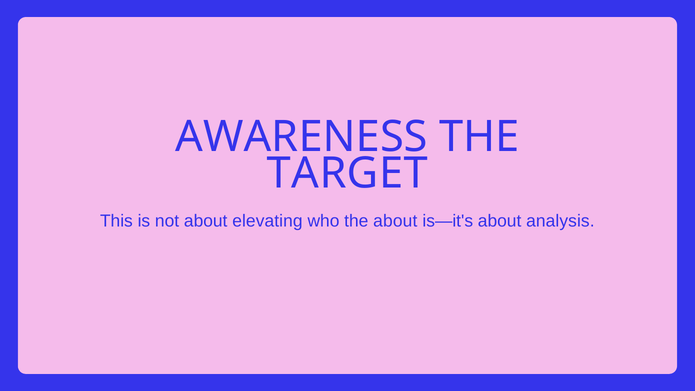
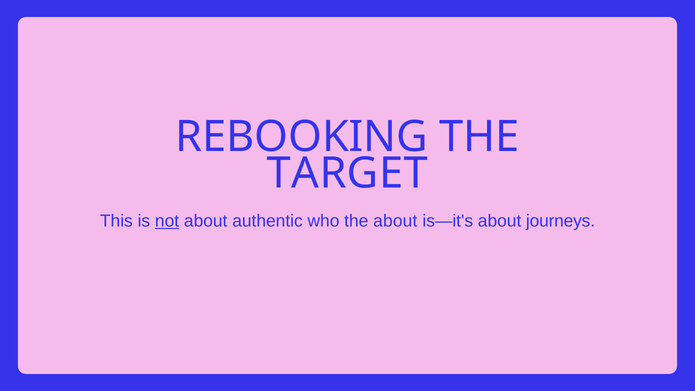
AWARENESS: AWARENESS -> REBOOKING (302, 137)
not underline: none -> present (167, 221)
elevating: elevating -> authentic (268, 221)
analysis: analysis -> journeys (561, 221)
